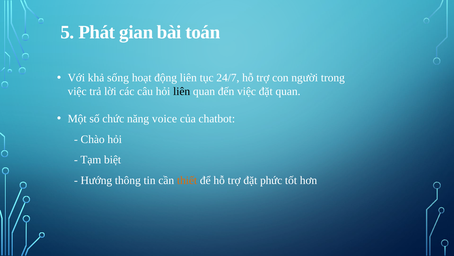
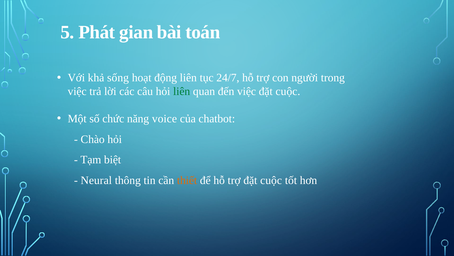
liên colour: black -> green (182, 91)
việc đặt quan: quan -> cuộc (288, 91)
Hướng: Hướng -> Neural (96, 180)
trợ đặt phức: phức -> cuộc (271, 180)
